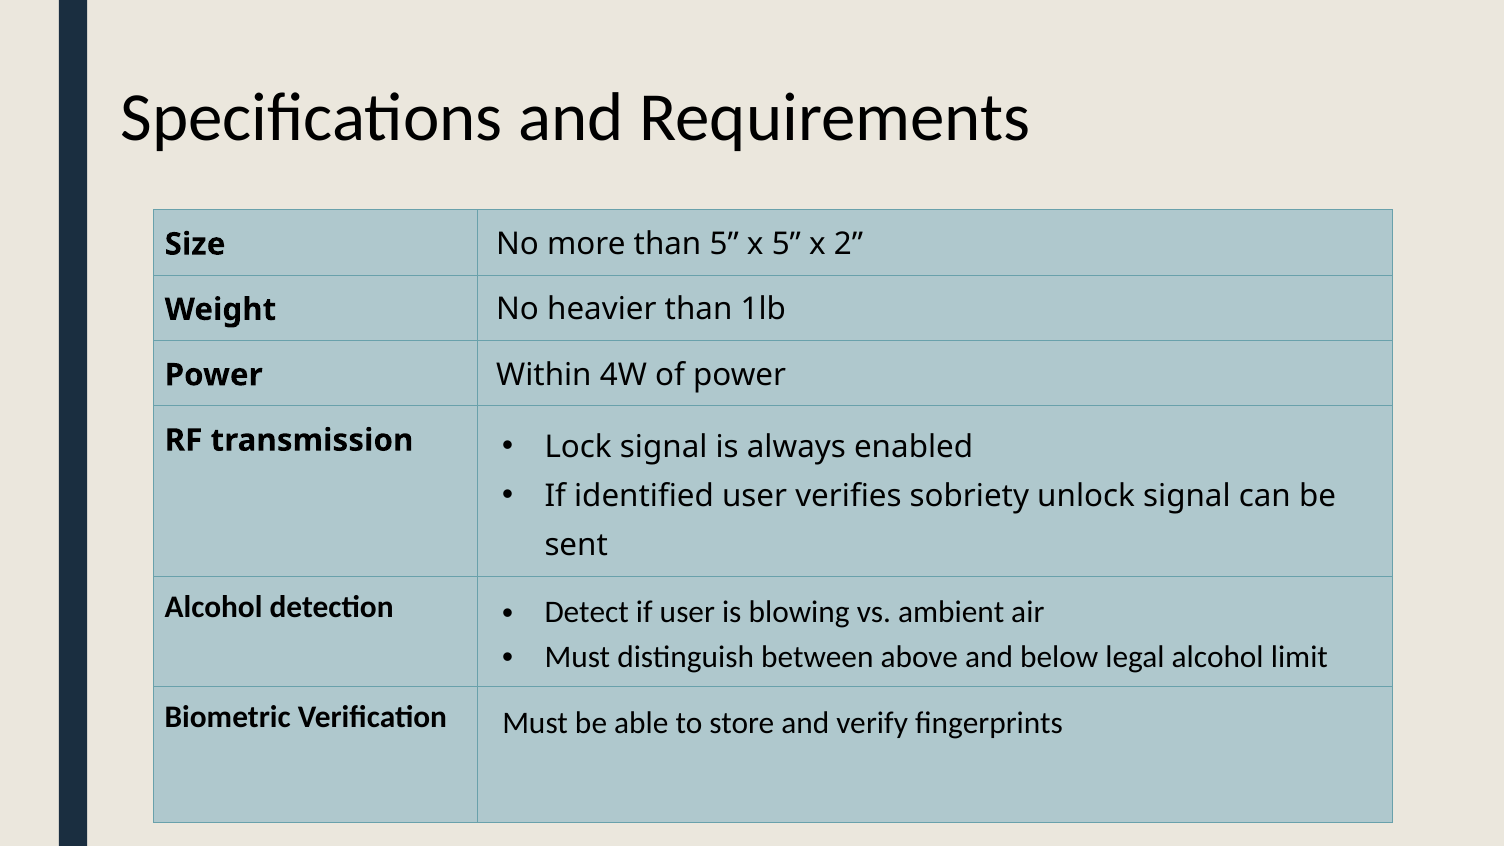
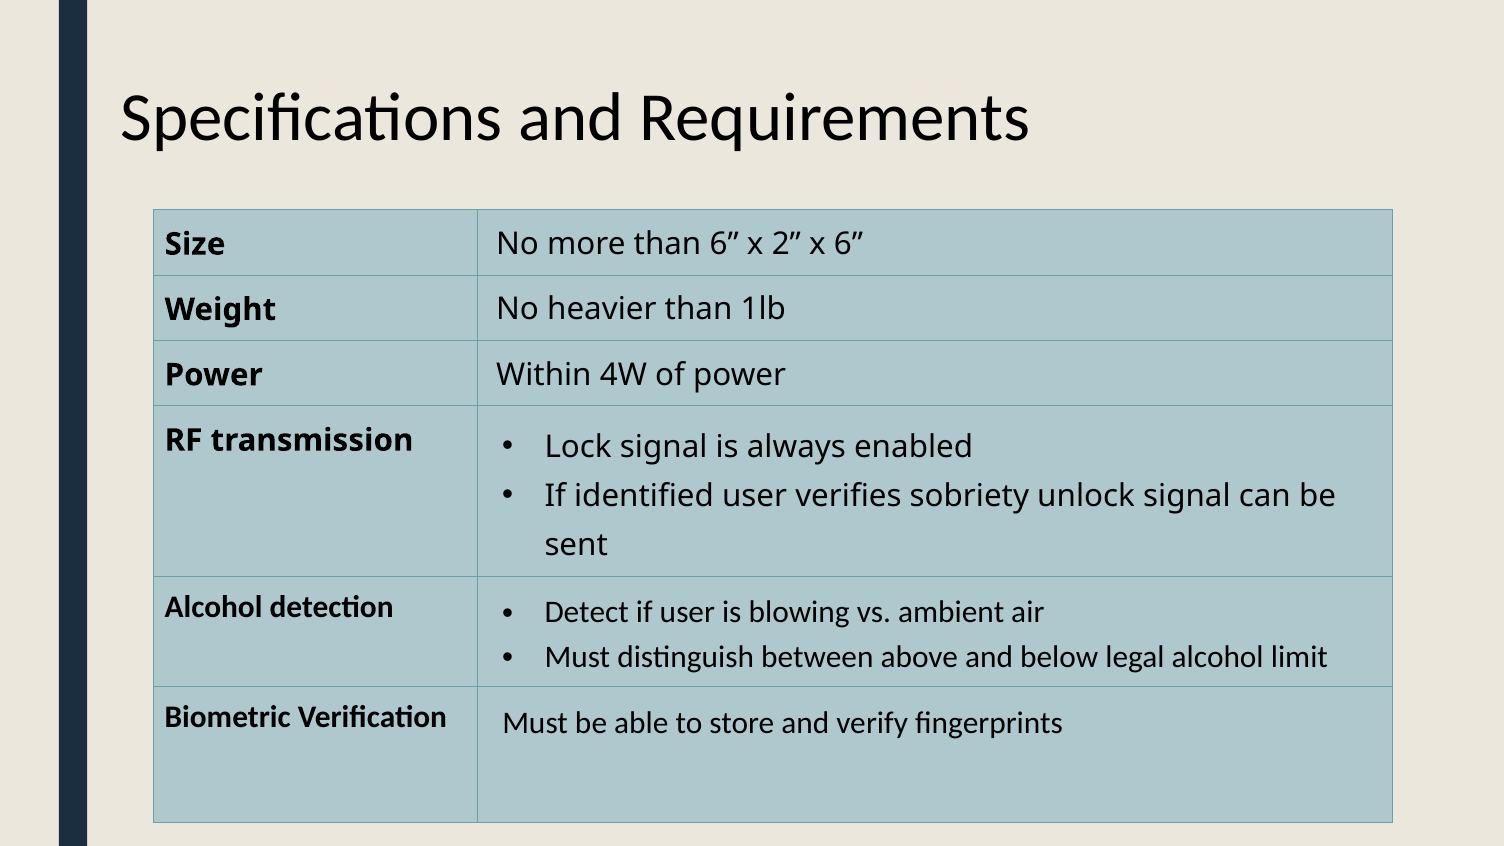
than 5: 5 -> 6 (724, 244)
x 5: 5 -> 2 (786, 244)
x 2: 2 -> 6 (848, 244)
